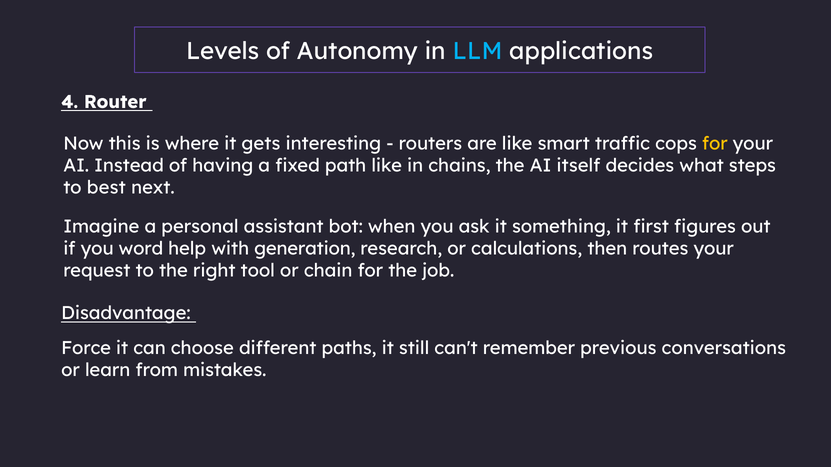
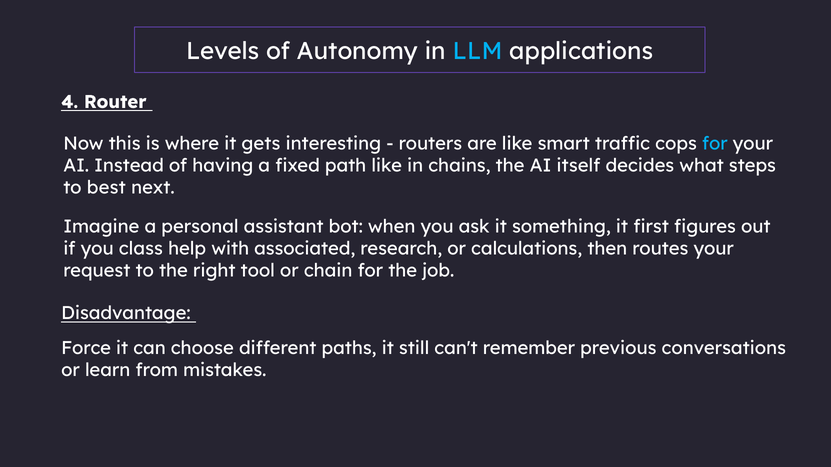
for colour: yellow -> light blue (715, 144)
word: word -> class (141, 249)
generation: generation -> associated (305, 249)
